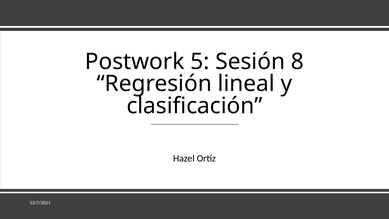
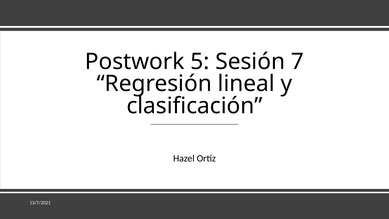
8: 8 -> 7 (297, 62)
